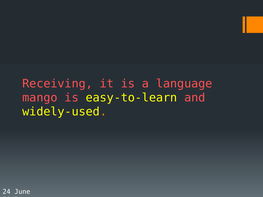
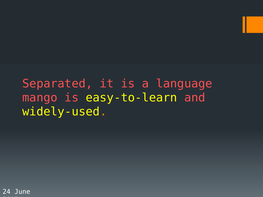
Receiving: Receiving -> Separated (58, 84)
